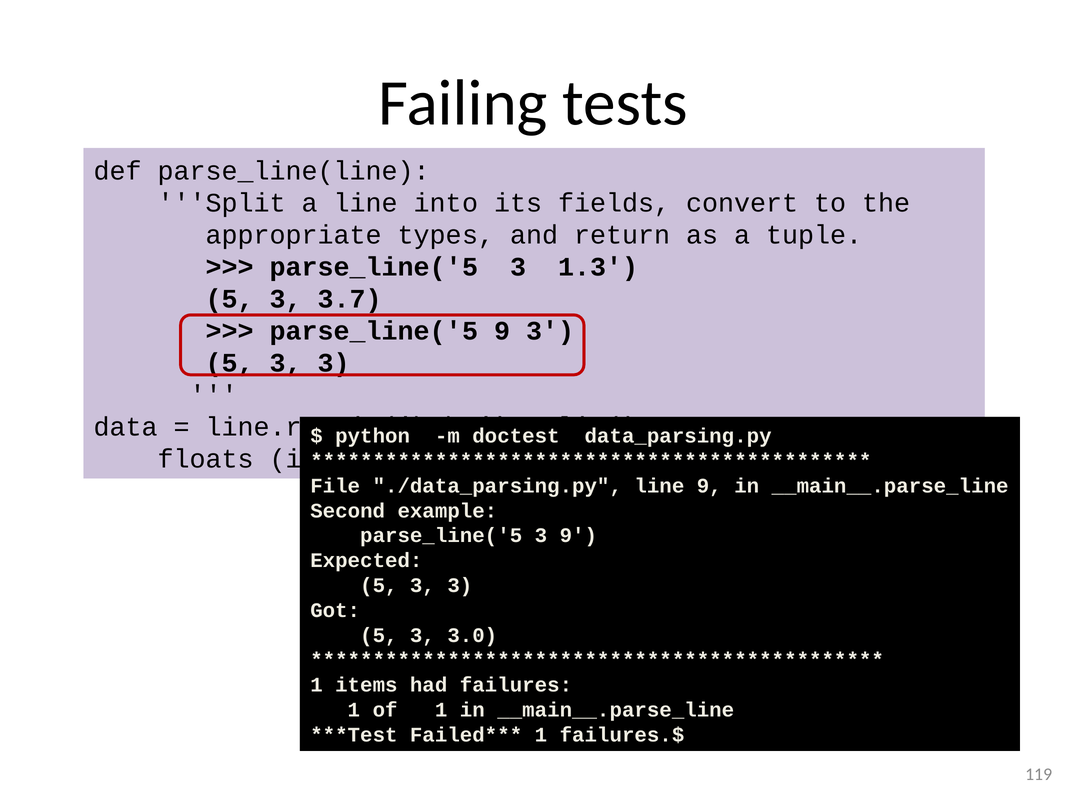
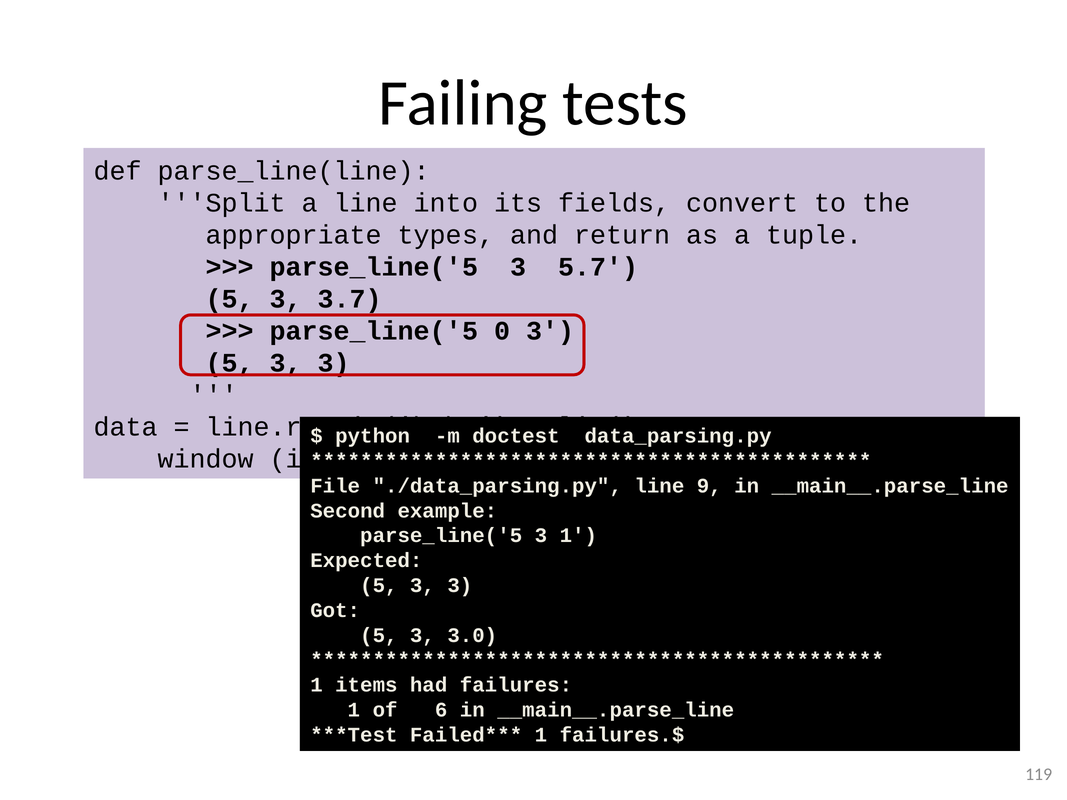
1.3: 1.3 -> 5.7 (598, 267)
parse_line('5 9: 9 -> 0 (502, 331)
floats: floats -> window (206, 459)
3 9: 9 -> 1 (578, 536)
of 1: 1 -> 6 (441, 710)
